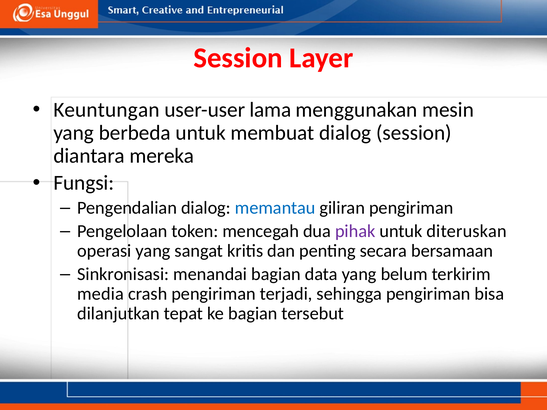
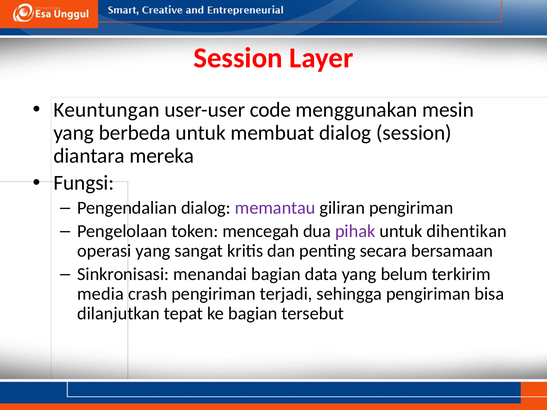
lama: lama -> code (270, 110)
memantau colour: blue -> purple (275, 208)
diteruskan: diteruskan -> dihentikan (467, 231)
